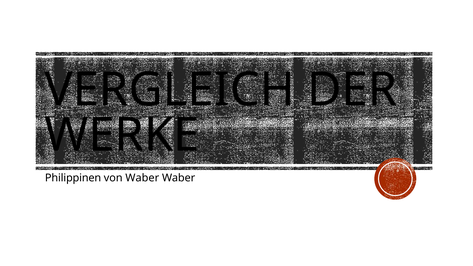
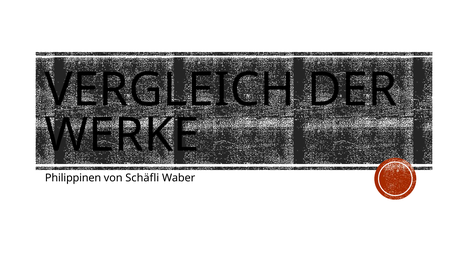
von Waber: Waber -> Schäfli (142, 178)
